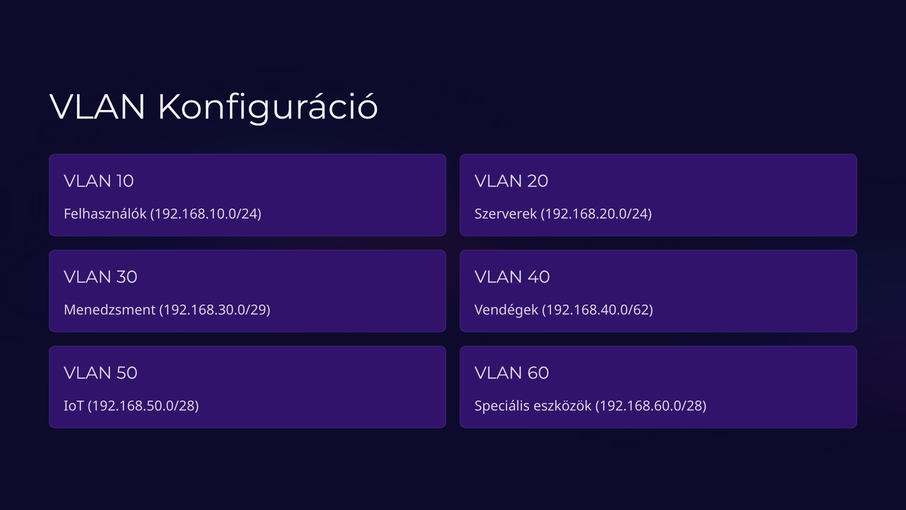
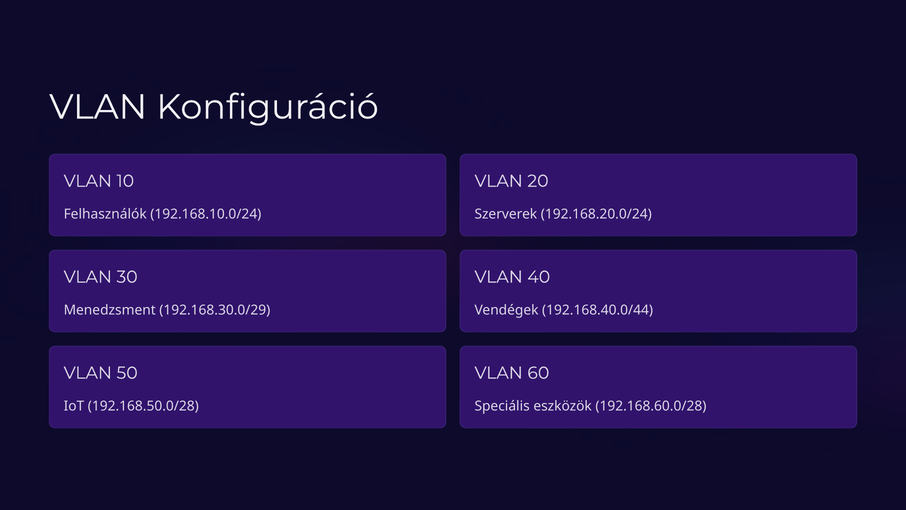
192.168.40.0/62: 192.168.40.0/62 -> 192.168.40.0/44 (598, 310)
